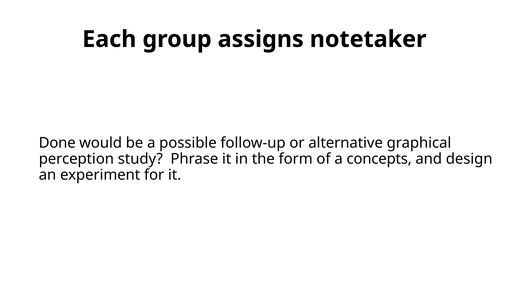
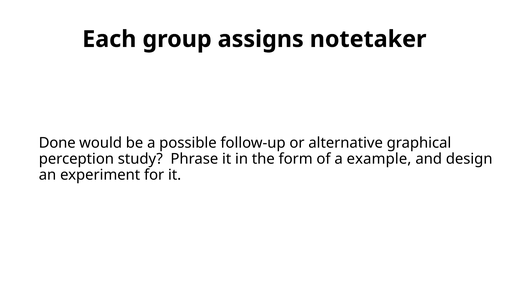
concepts: concepts -> example (379, 158)
